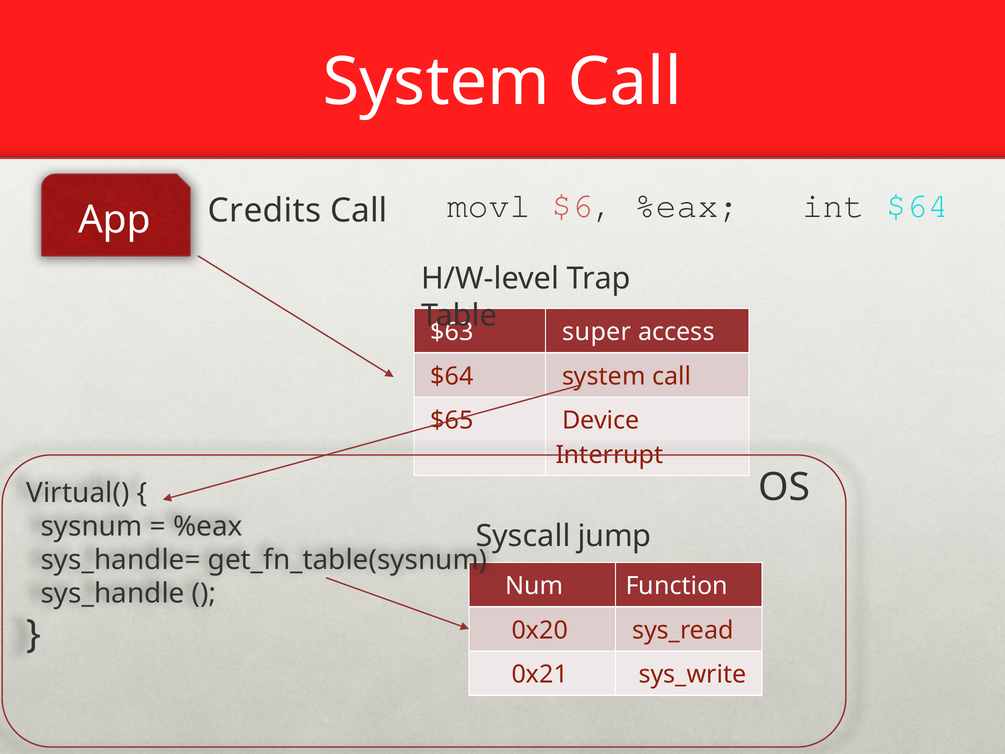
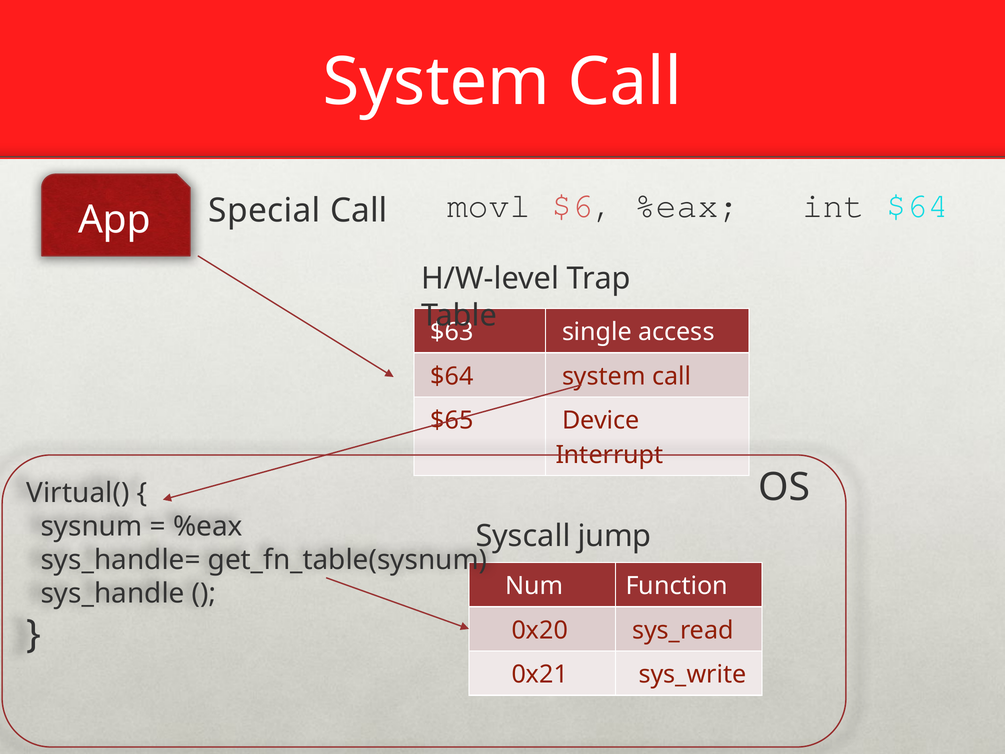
Credits: Credits -> Special (264, 211)
super: super -> single (597, 332)
